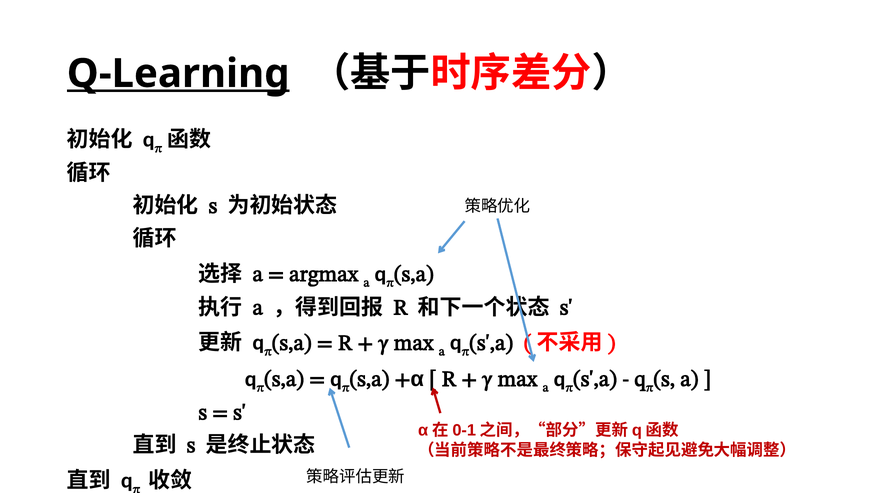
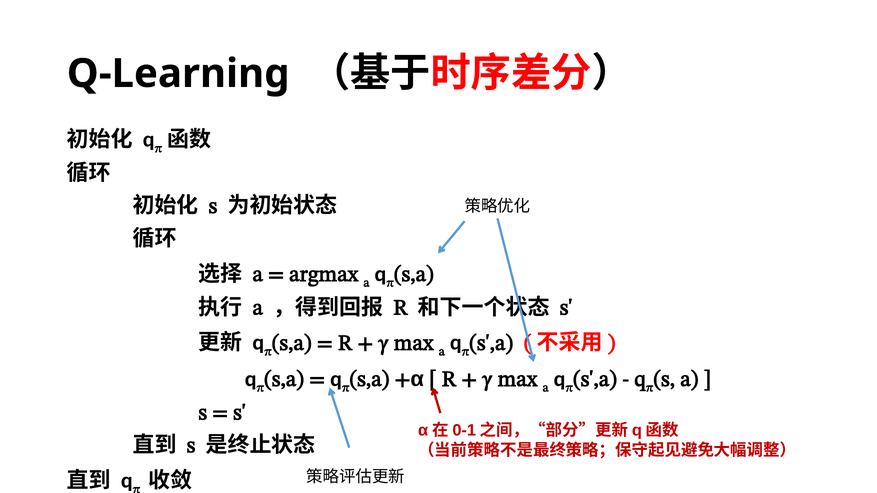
Q-Learning underline: present -> none (178, 74)
